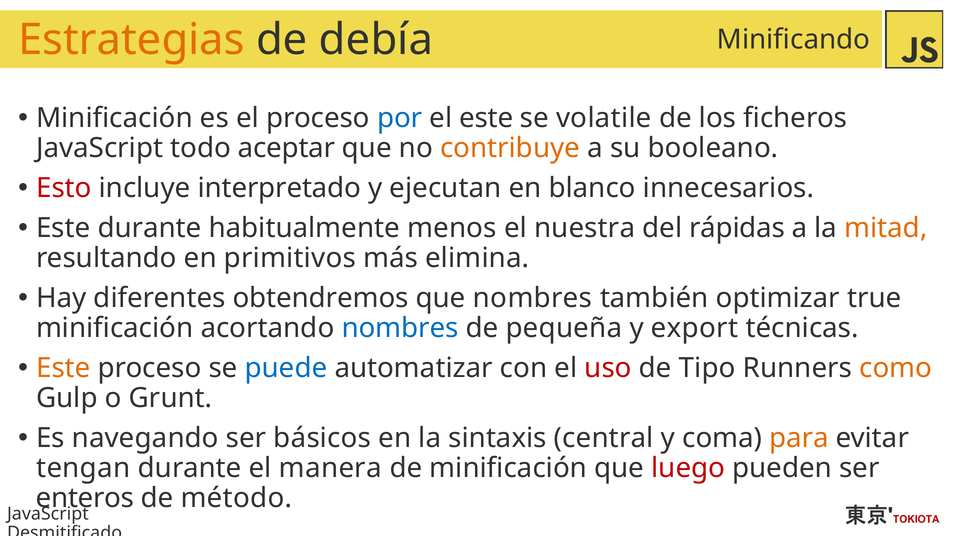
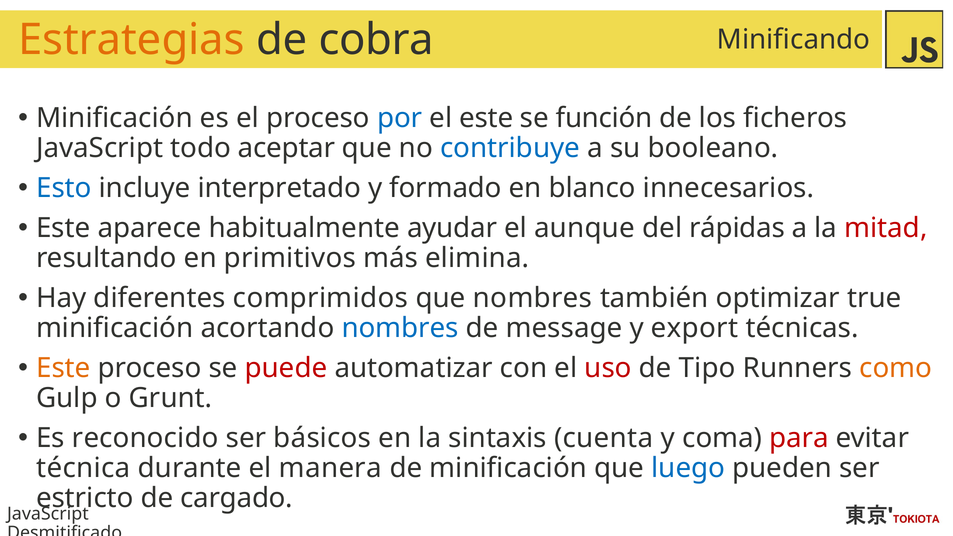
debía: debía -> cobra (376, 40)
volatile: volatile -> función (604, 118)
contribuye colour: orange -> blue (510, 148)
Esto colour: red -> blue (64, 188)
ejecutan: ejecutan -> formado (446, 188)
Este durante: durante -> aparece (150, 228)
menos: menos -> ayudar (452, 228)
nuestra: nuestra -> aunque (585, 228)
mitad colour: orange -> red (886, 228)
obtendremos: obtendremos -> comprimidos (320, 298)
pequeña: pequeña -> message (564, 328)
puede colour: blue -> red (286, 368)
navegando: navegando -> reconocido (145, 438)
central: central -> cuenta (604, 438)
para colour: orange -> red (799, 438)
tengan: tengan -> técnica (83, 468)
luego colour: red -> blue (688, 468)
enteros: enteros -> estricto (85, 498)
método: método -> cargado (237, 498)
